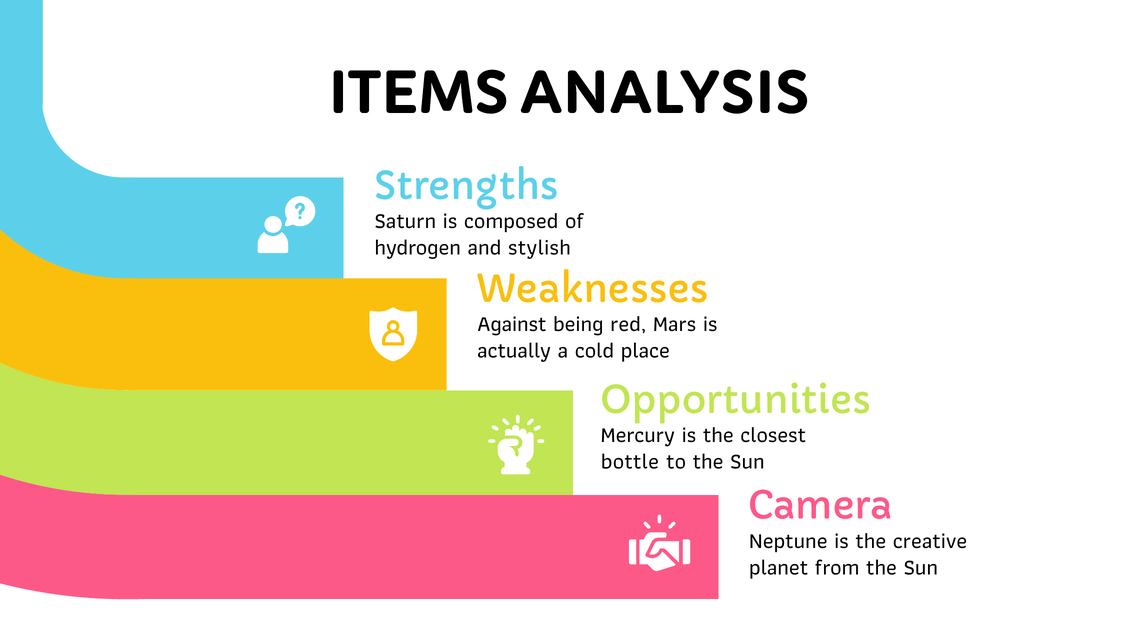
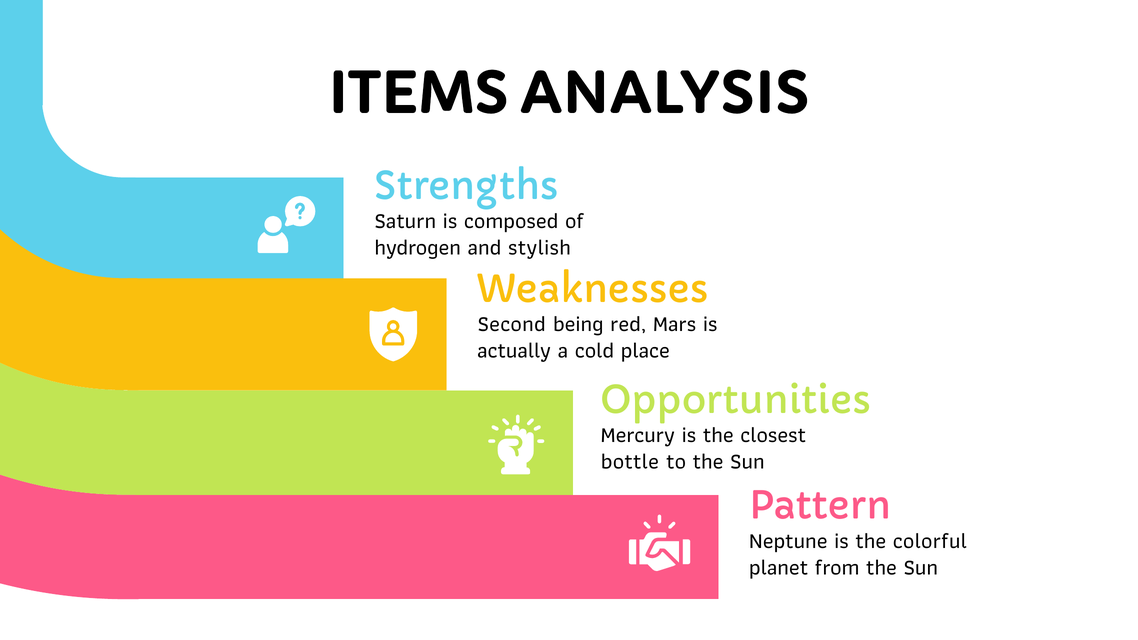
Against: Against -> Second (512, 324)
Camera: Camera -> Pattern (820, 507)
creative: creative -> colorful (930, 541)
